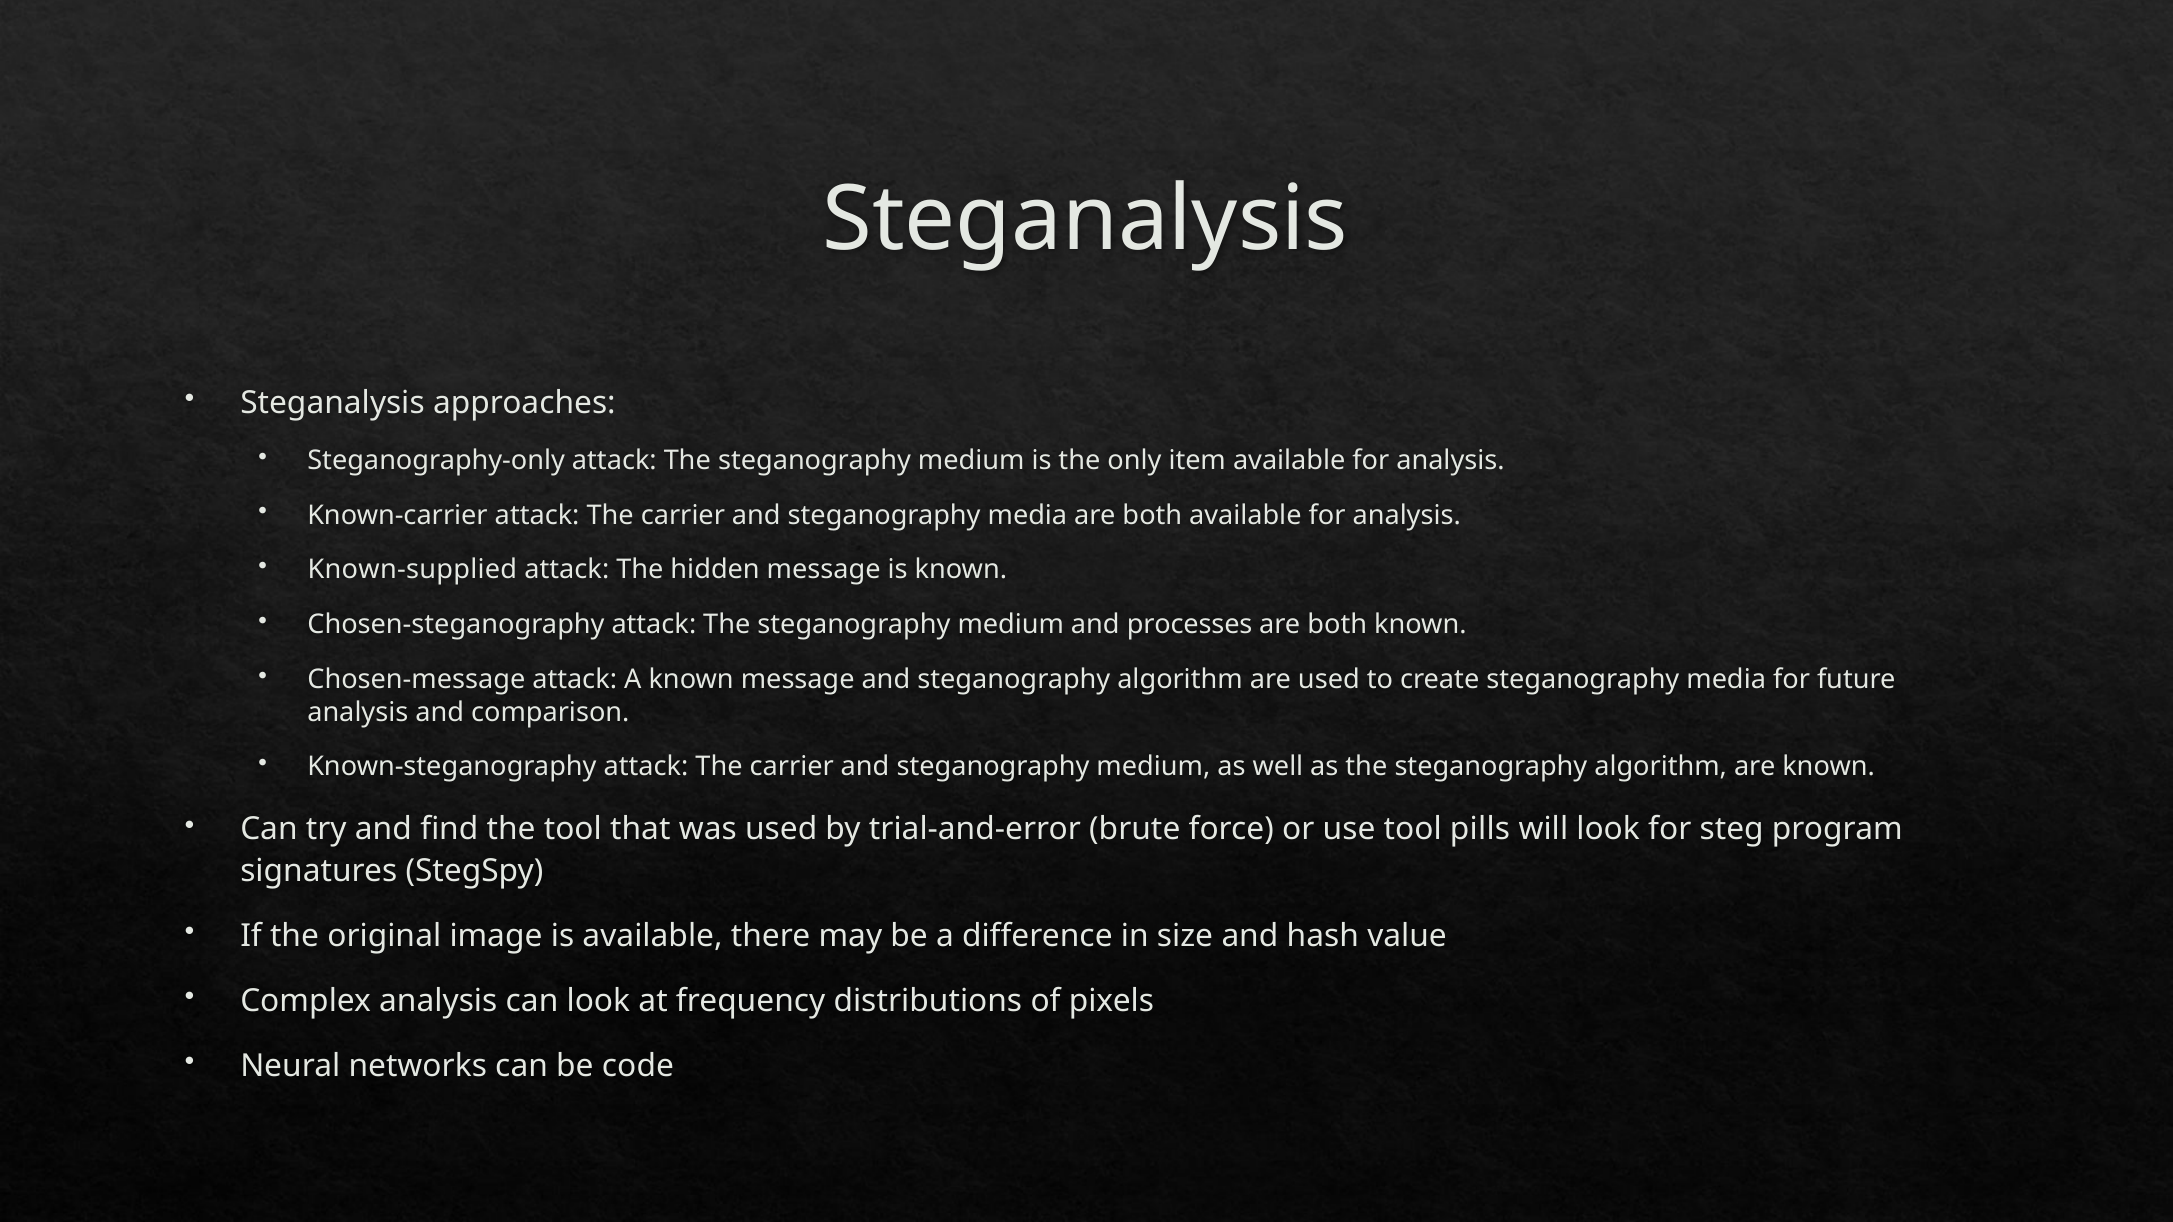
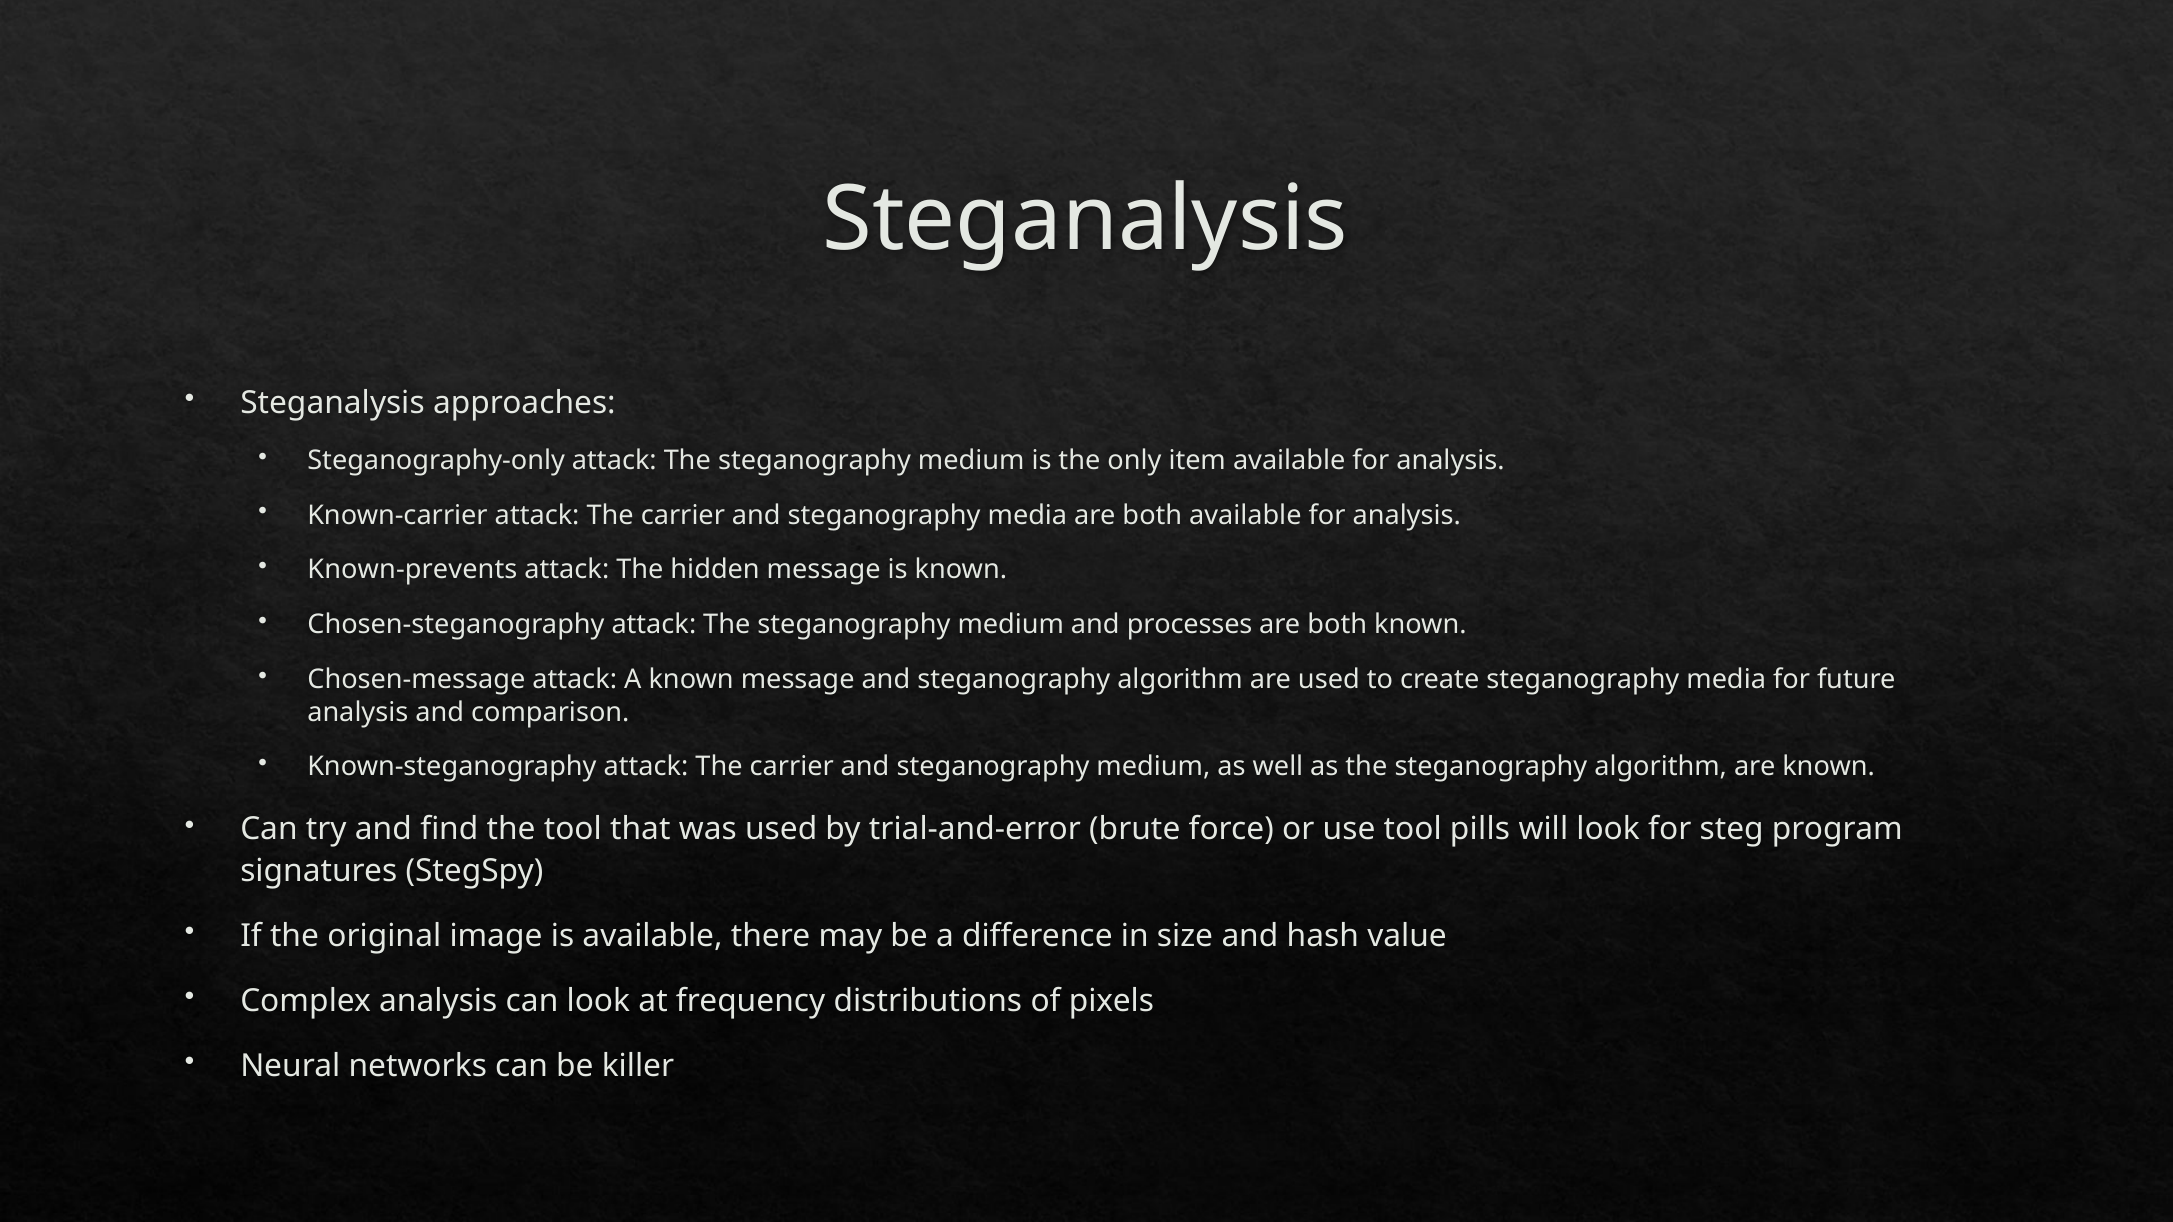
Known-supplied: Known-supplied -> Known-prevents (412, 570)
code: code -> killer (638, 1066)
